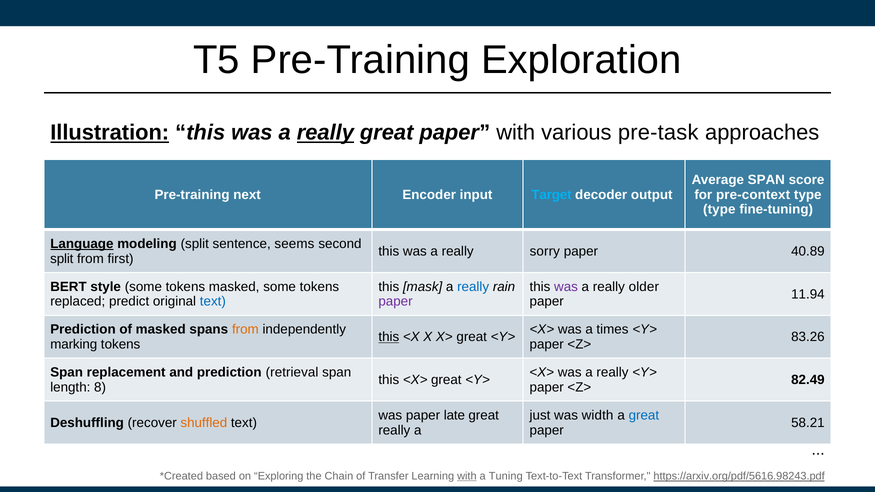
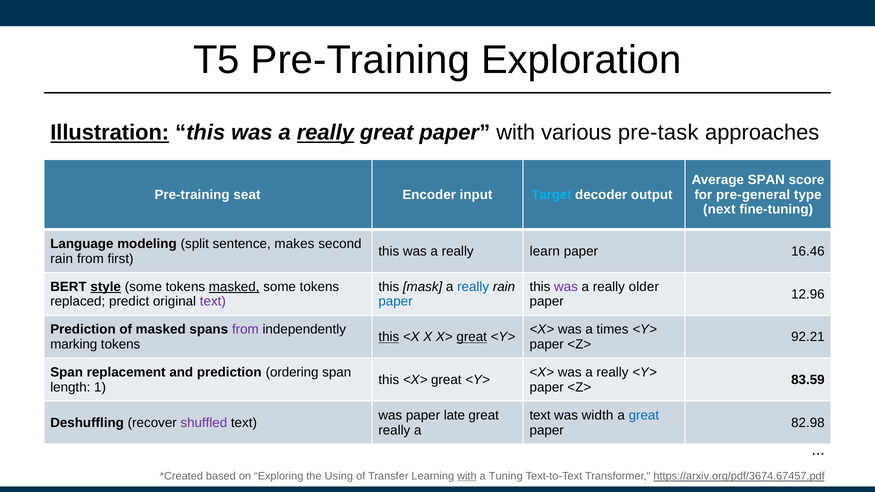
next: next -> seat (247, 195)
pre-context: pre-context -> pre-general (753, 195)
type: type -> next (719, 210)
Language underline: present -> none (82, 244)
seems: seems -> makes (294, 244)
sorry: sorry -> learn (545, 251)
40.89: 40.89 -> 16.46 (808, 251)
split: split -> rain (62, 259)
style underline: none -> present (106, 287)
masked underline: none -> present (234, 287)
11.94: 11.94 -> 12.96 (808, 294)
text colour: blue -> purple (213, 302)
paper colour: purple -> blue (396, 302)
from colour: orange -> purple (245, 330)
great underline: none -> present (472, 337)
83.26: 83.26 -> 92.21 (808, 337)
retrieval: retrieval -> ordering (292, 373)
82.49: 82.49 -> 83.59 (808, 380)
8: 8 -> 1 (100, 387)
just: just -> text (540, 415)
shuffled colour: orange -> purple (204, 423)
58.21: 58.21 -> 82.98 (808, 423)
Chain: Chain -> Using (339, 476)
https://arxiv.org/pdf/5616.98243.pdf: https://arxiv.org/pdf/5616.98243.pdf -> https://arxiv.org/pdf/3674.67457.pdf (739, 476)
